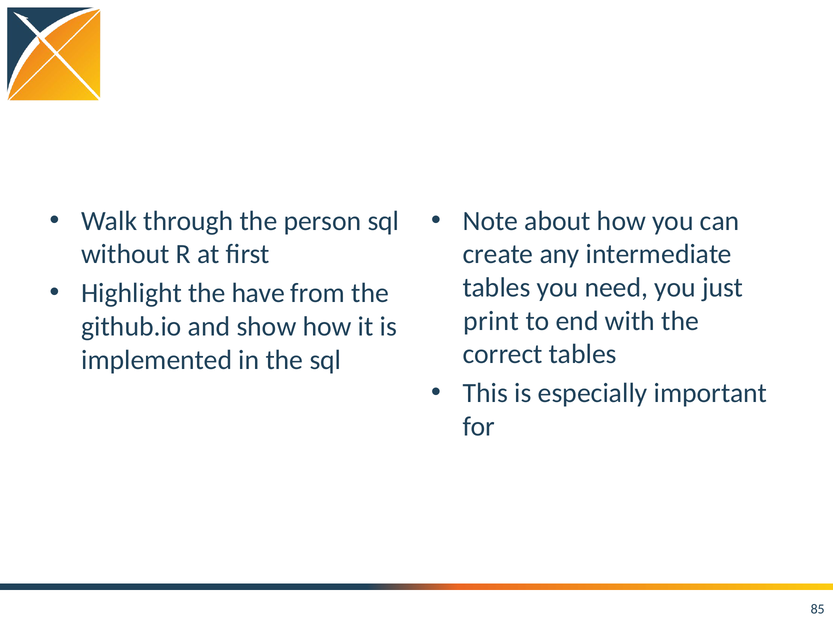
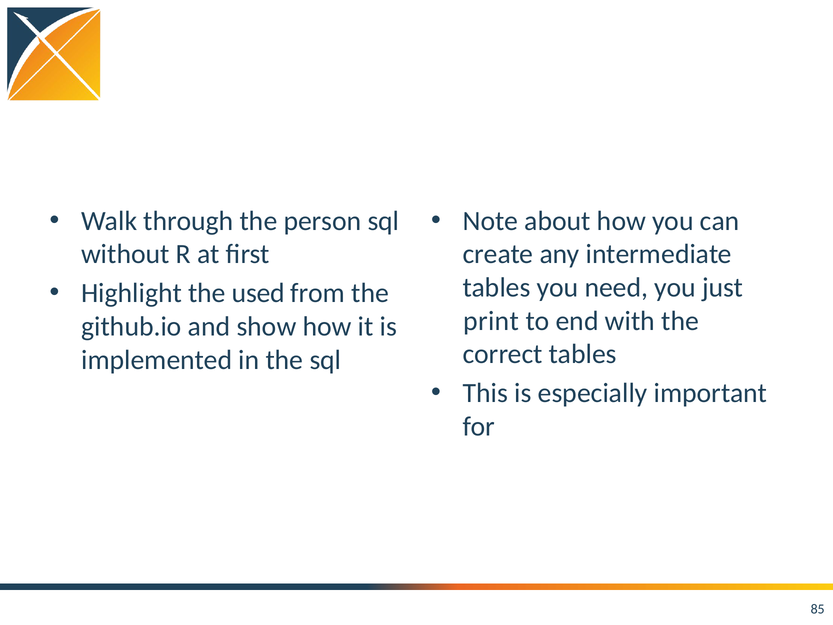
have: have -> used (258, 293)
